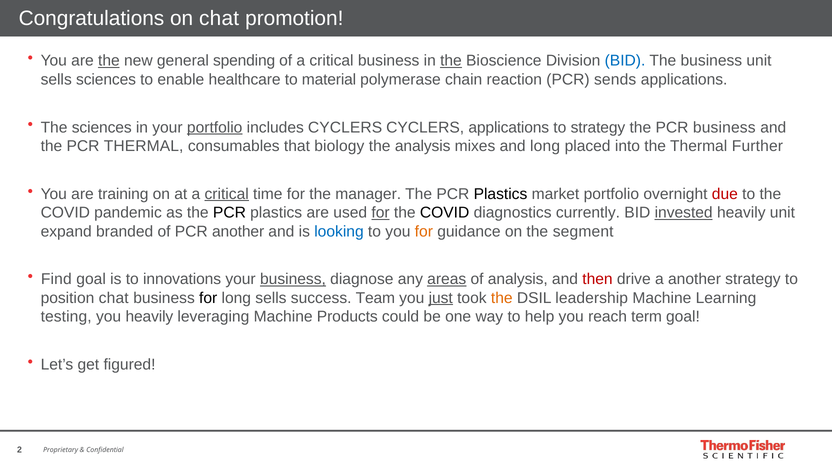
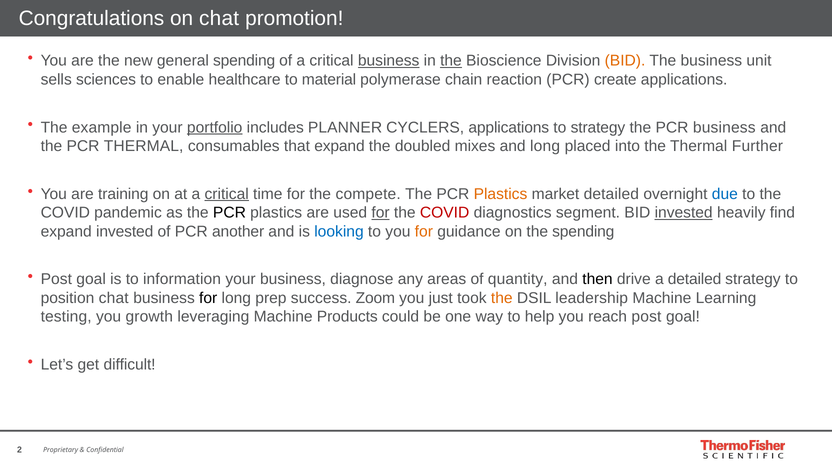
the underline: present -> none (109, 61)
business underline: none -> present (389, 61)
BID colour: blue -> orange (625, 61)
sends: sends -> create (615, 80)
The sciences: sciences -> example (102, 127)
includes CYCLERS: CYCLERS -> PLANNER (345, 127)
that biology: biology -> expand (339, 146)
the analysis: analysis -> doubled (423, 146)
manager: manager -> compete (368, 194)
Plastics colour: black -> orange (500, 194)
market portfolio: portfolio -> detailed (611, 194)
due colour: red -> blue (725, 194)
COVID colour: black -> red (445, 213)
currently: currently -> segment (588, 213)
heavily unit: unit -> find (782, 213)
expand branded: branded -> invested (125, 231)
the segment: segment -> spending (583, 231)
Find: Find -> Post (56, 279)
innovations: innovations -> information (182, 279)
business underline: present -> none (293, 279)
areas underline: present -> none (447, 279)
of analysis: analysis -> quantity (518, 279)
then colour: red -> black (597, 279)
a another: another -> detailed (695, 279)
long sells: sells -> prep (271, 298)
Team: Team -> Zoom (375, 298)
just underline: present -> none (441, 298)
you heavily: heavily -> growth (149, 317)
reach term: term -> post (646, 317)
figured: figured -> difficult (130, 365)
